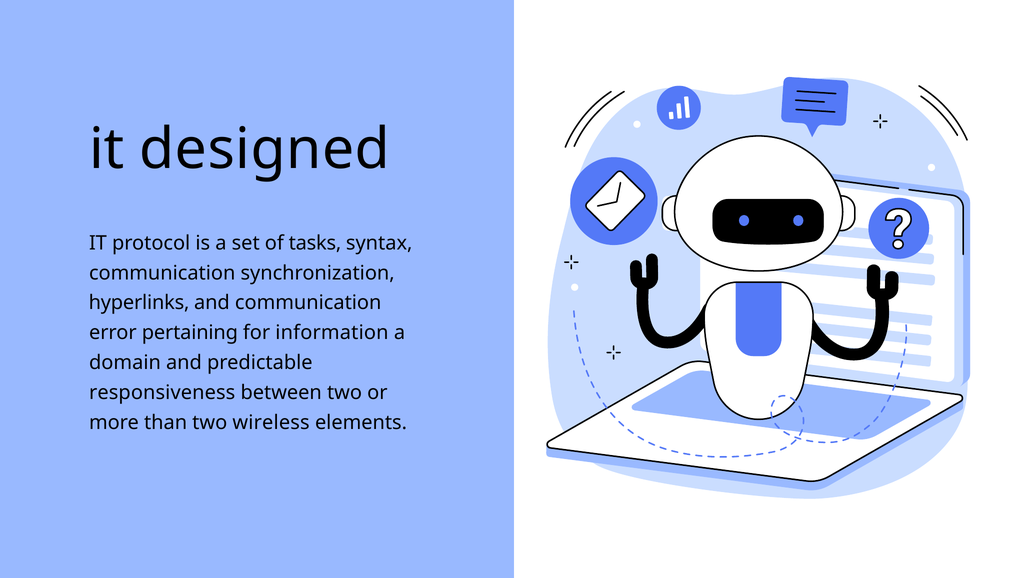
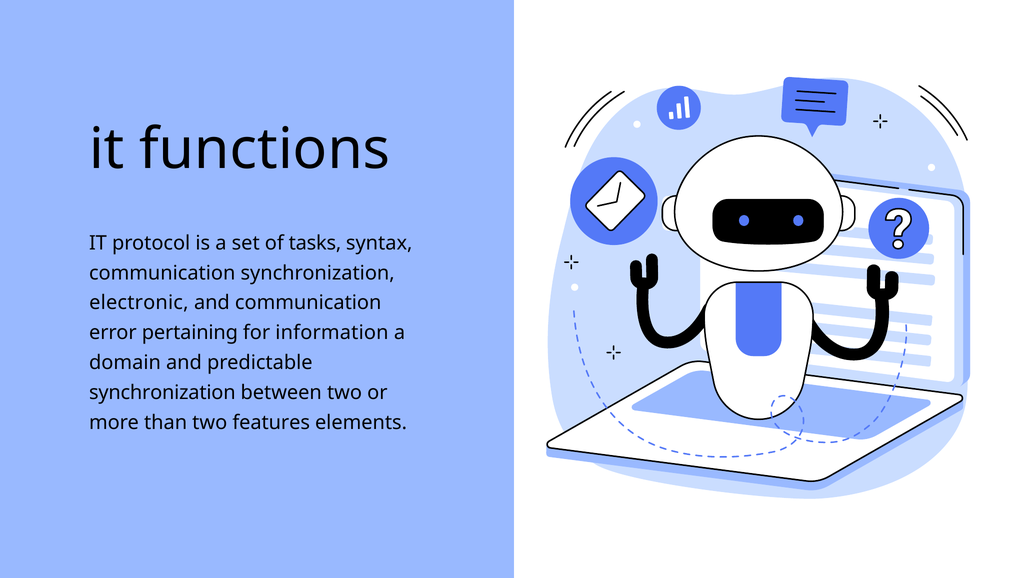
designed: designed -> functions (265, 149)
hyperlinks: hyperlinks -> electronic (139, 303)
responsiveness: responsiveness -> synchronization (162, 393)
wireless: wireless -> features (271, 423)
